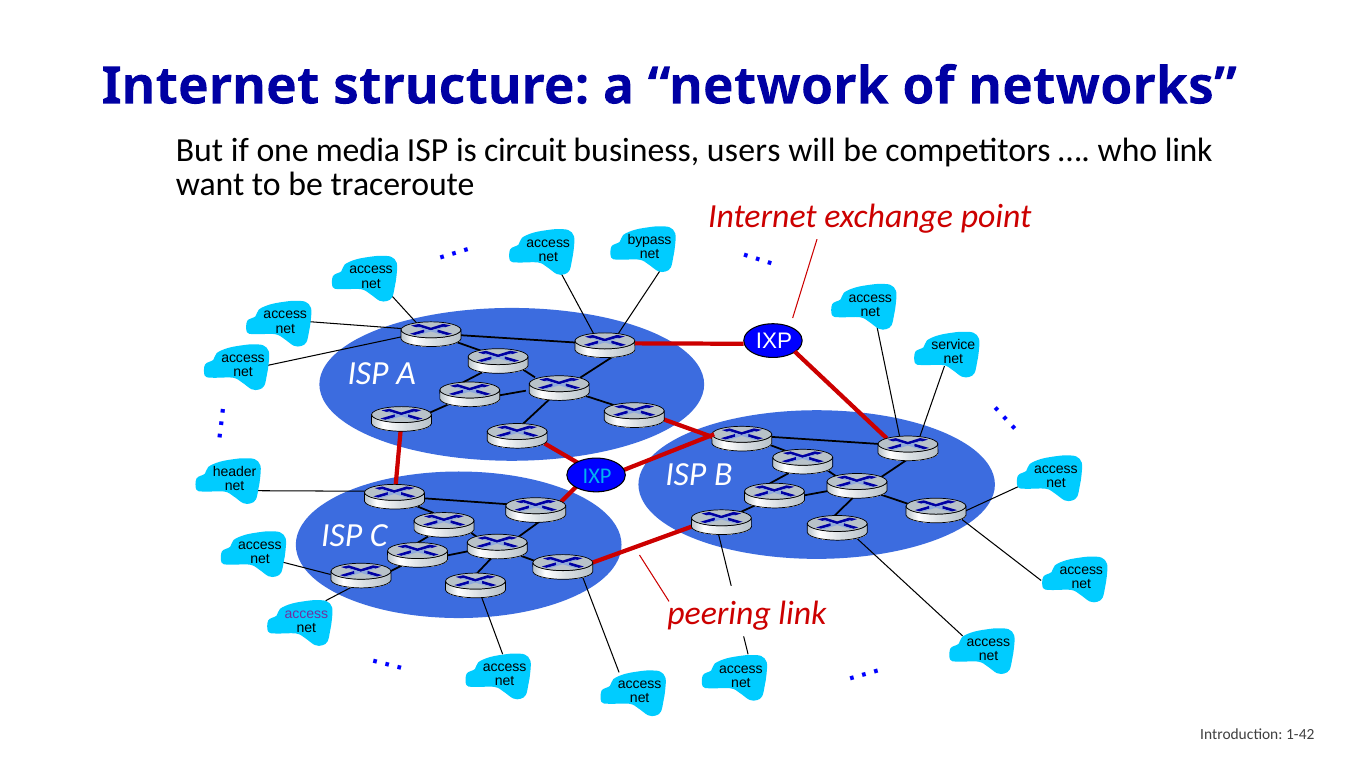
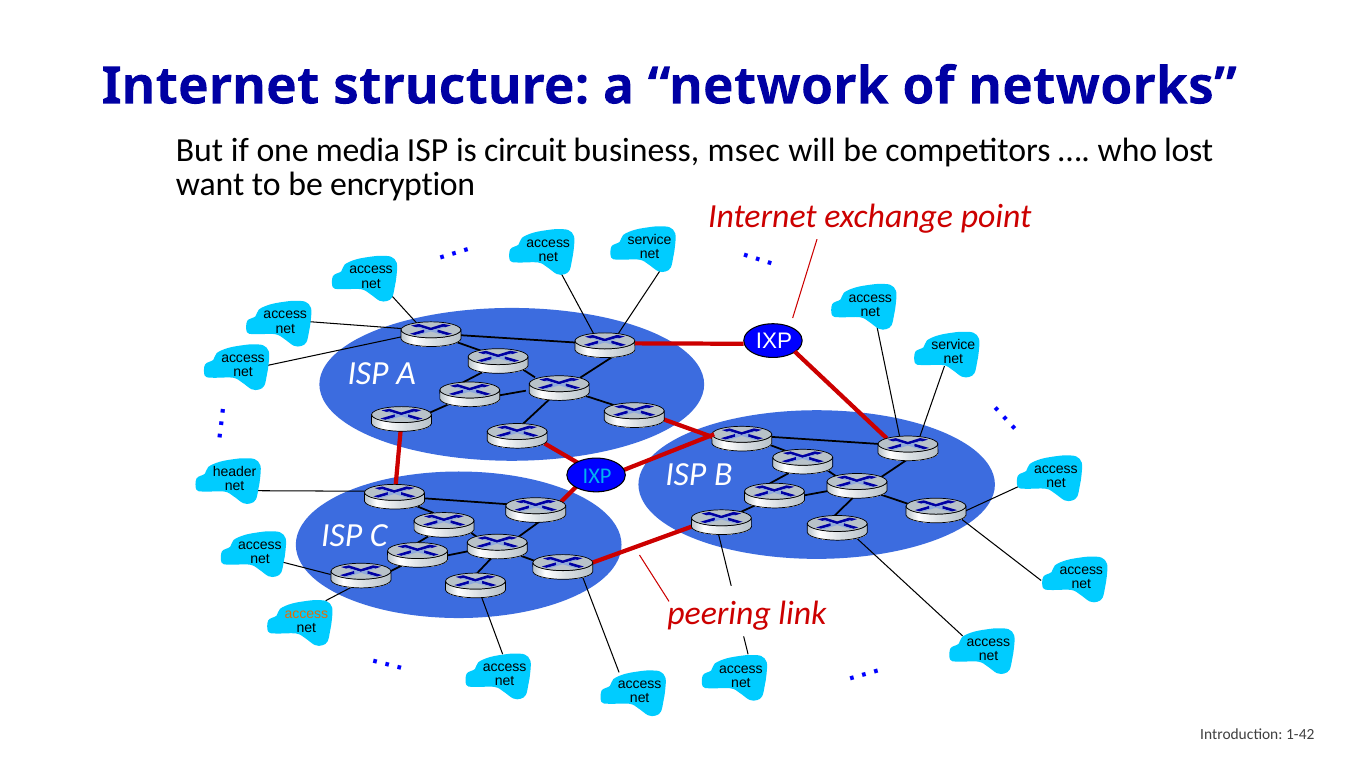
users: users -> msec (744, 150)
who link: link -> lost (1189, 150)
traceroute: traceroute -> encryption (403, 185)
bypass: bypass -> service (650, 240)
access colour: purple -> orange (306, 614)
